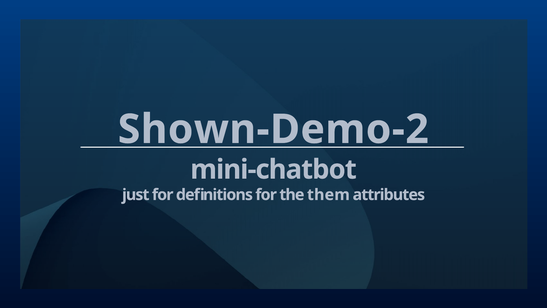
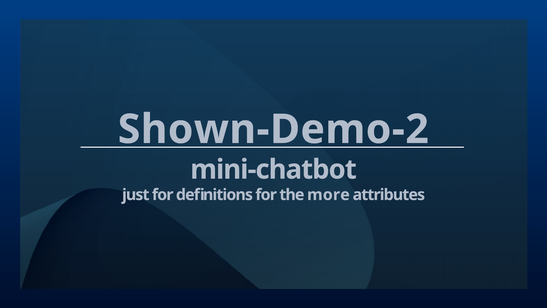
them: them -> more (328, 195)
